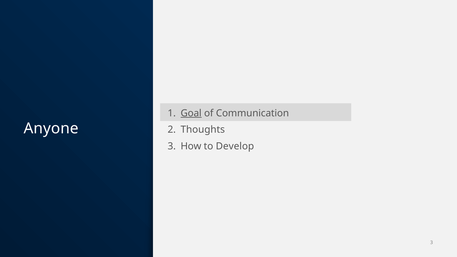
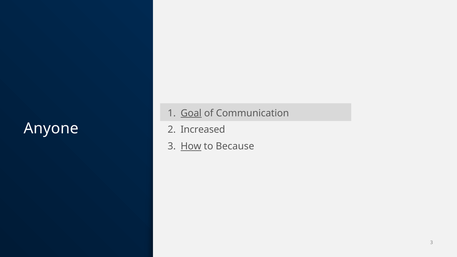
Thoughts: Thoughts -> Increased (203, 130)
How underline: none -> present (191, 146)
Develop: Develop -> Because (235, 146)
